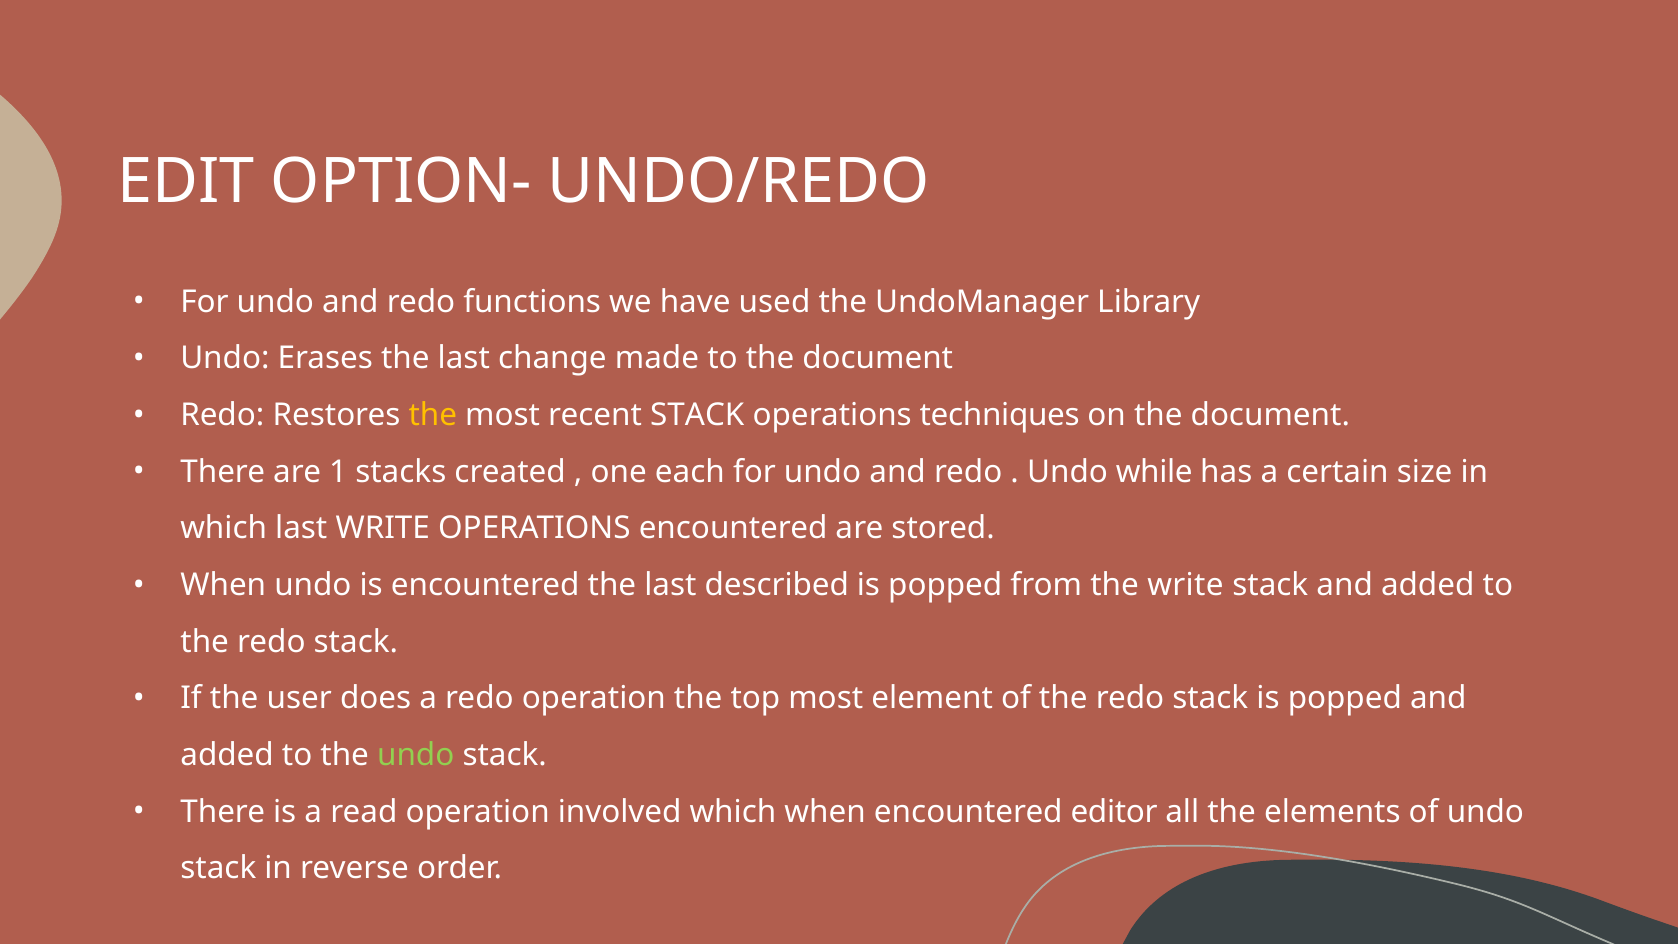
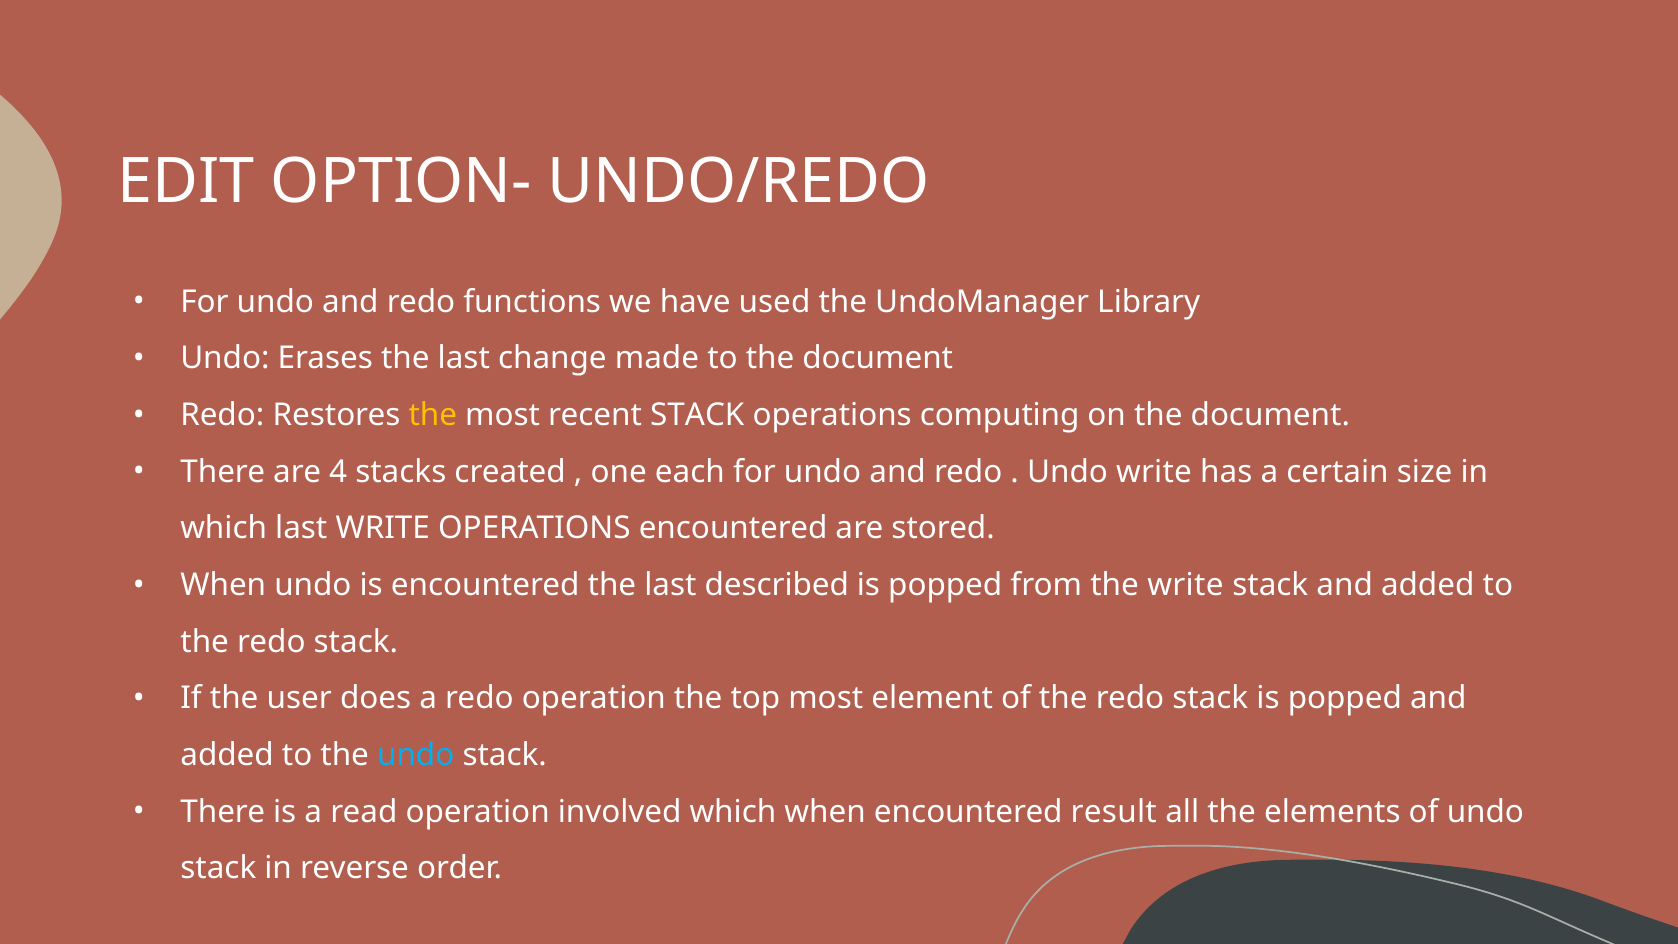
techniques: techniques -> computing (1000, 415)
1: 1 -> 4 (338, 472)
Undo while: while -> write (1154, 472)
undo colour: light green -> light blue (416, 755)
editor: editor -> result (1114, 812)
